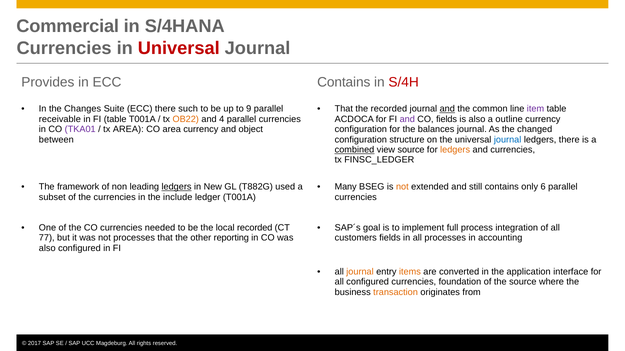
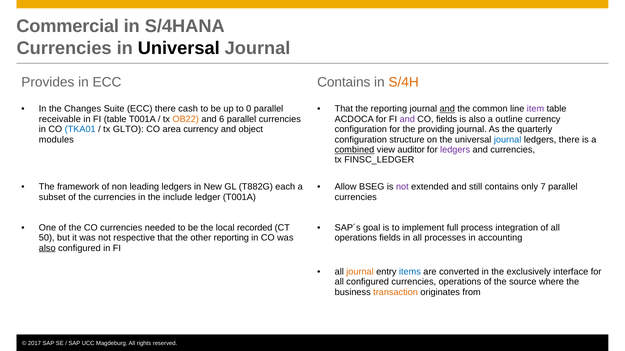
Universal colour: red -> black (179, 48)
S/4H colour: red -> orange (404, 83)
such: such -> cash (188, 109)
9: 9 -> 0 (249, 109)
the recorded: recorded -> reporting (389, 109)
4: 4 -> 6 (222, 119)
TKA01 colour: purple -> blue (80, 129)
tx AREA: AREA -> GLTO (128, 129)
balances: balances -> providing (436, 129)
changed: changed -> quarterly (535, 129)
between: between -> modules (56, 140)
view source: source -> auditor (411, 150)
ledgers colour: orange -> purple (455, 150)
ledgers underline: present -> none (177, 187)
used: used -> each (285, 187)
Many: Many -> Allow (346, 187)
not colour: orange -> purple (402, 187)
6: 6 -> 7 (543, 187)
77: 77 -> 50 (47, 238)
not processes: processes -> respective (134, 238)
customers: customers -> operations (356, 238)
also underline: none -> present (47, 248)
items colour: orange -> blue (410, 272)
application: application -> exclusively (529, 272)
currencies foundation: foundation -> operations (460, 282)
